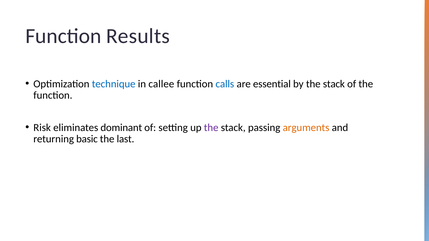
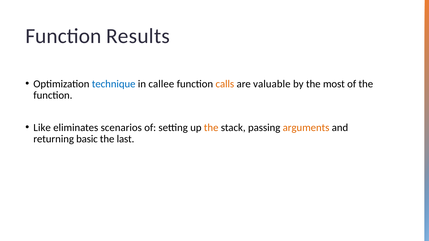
calls colour: blue -> orange (225, 84)
essential: essential -> valuable (272, 84)
by the stack: stack -> most (334, 84)
Risk: Risk -> Like (42, 128)
dominant: dominant -> scenarios (121, 128)
the colour: purple -> orange (211, 128)
